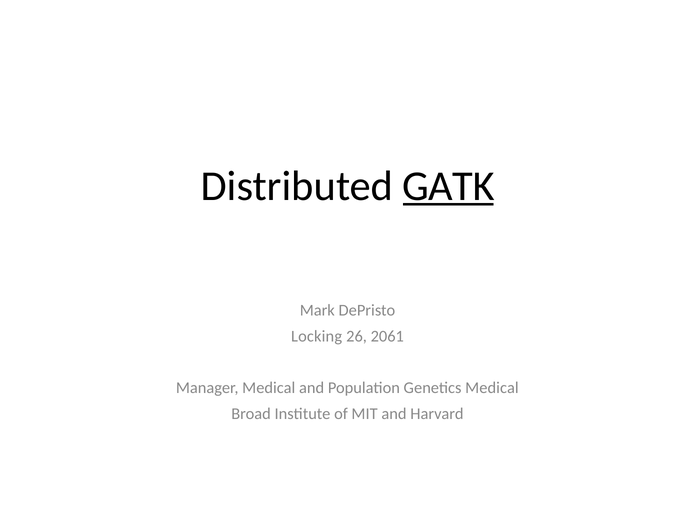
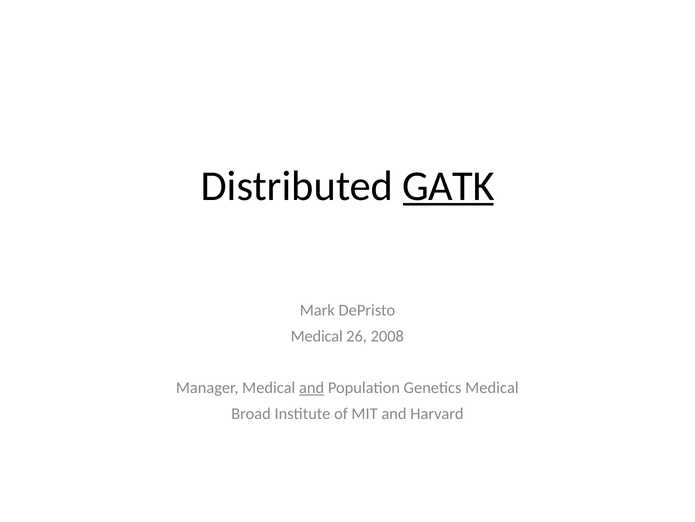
Locking: Locking -> Medical (317, 336)
2061: 2061 -> 2008 (387, 336)
and underline: none -> present (312, 388)
